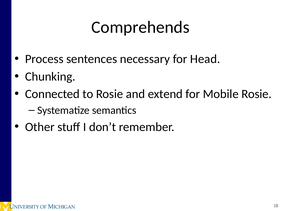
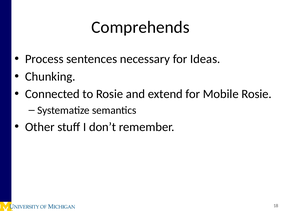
Head: Head -> Ideas (205, 59)
